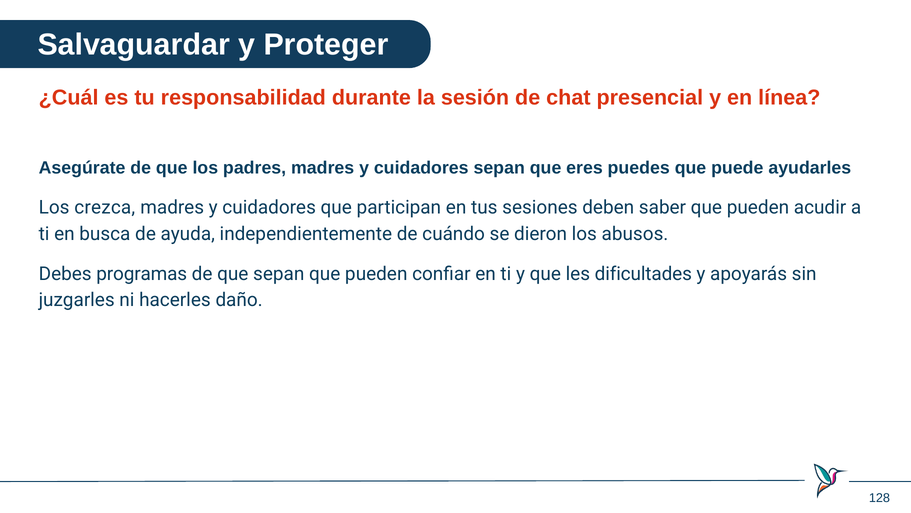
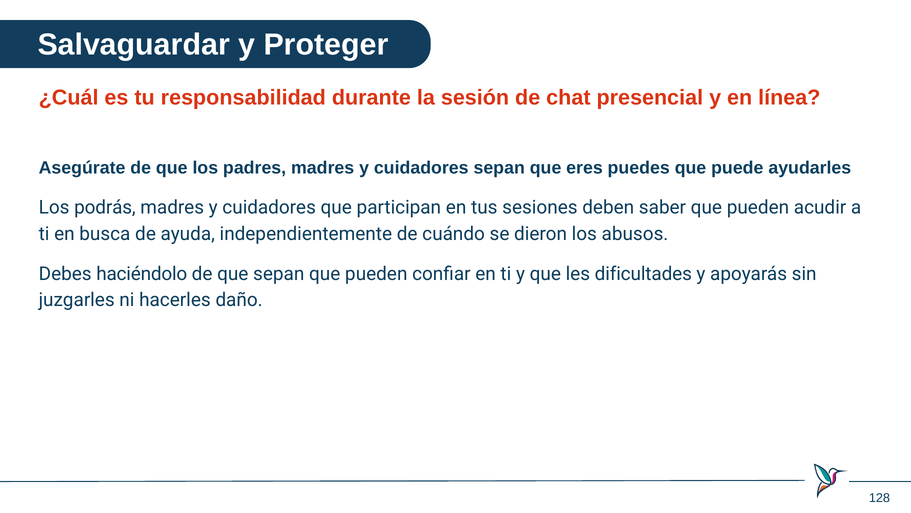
crezca: crezca -> podrás (105, 207)
programas: programas -> haciéndolo (142, 274)
